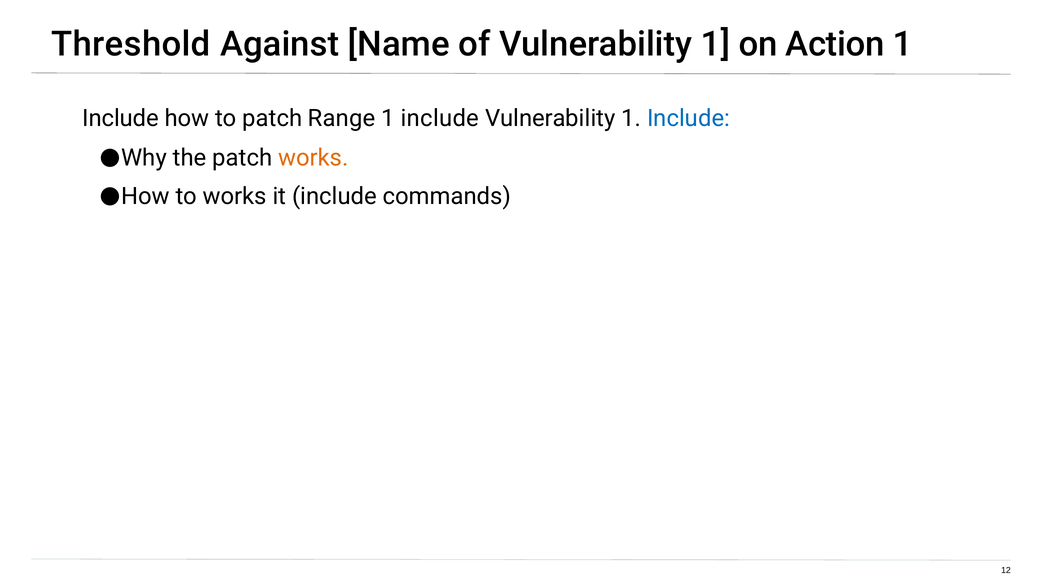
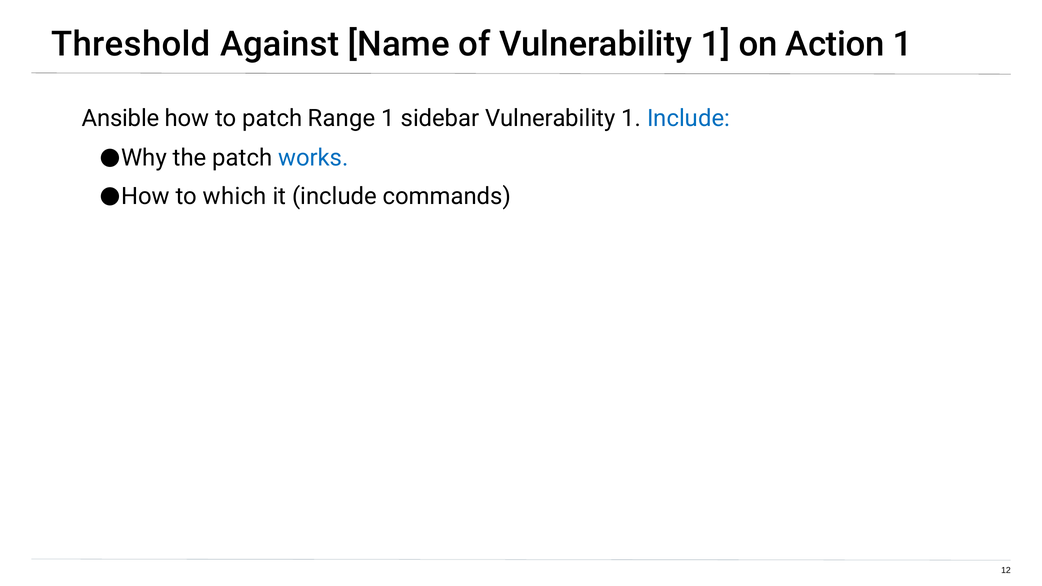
Include: Include -> Ansible (121, 118)
include: include -> sidebar (440, 118)
works colour: orange -> blue (313, 158)
to works: works -> which (235, 196)
